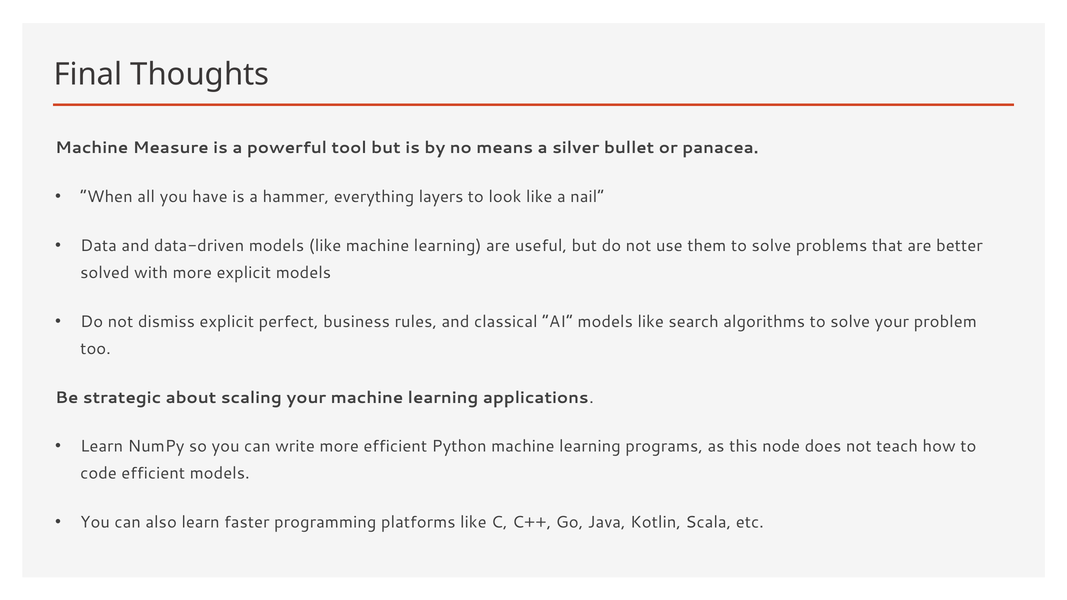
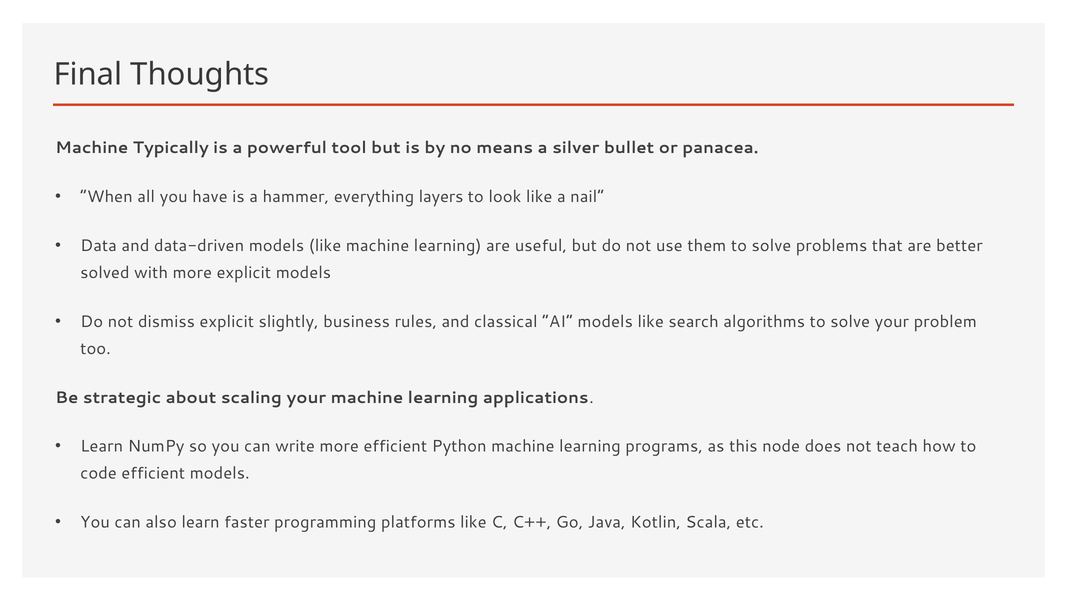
Measure: Measure -> Typically (171, 148)
perfect: perfect -> slightly (289, 322)
